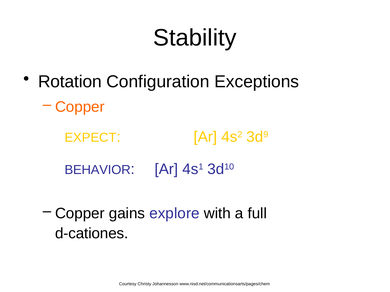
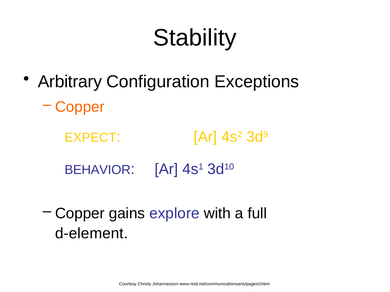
Rotation: Rotation -> Arbitrary (70, 82)
d-cationes: d-cationes -> d-element (92, 234)
